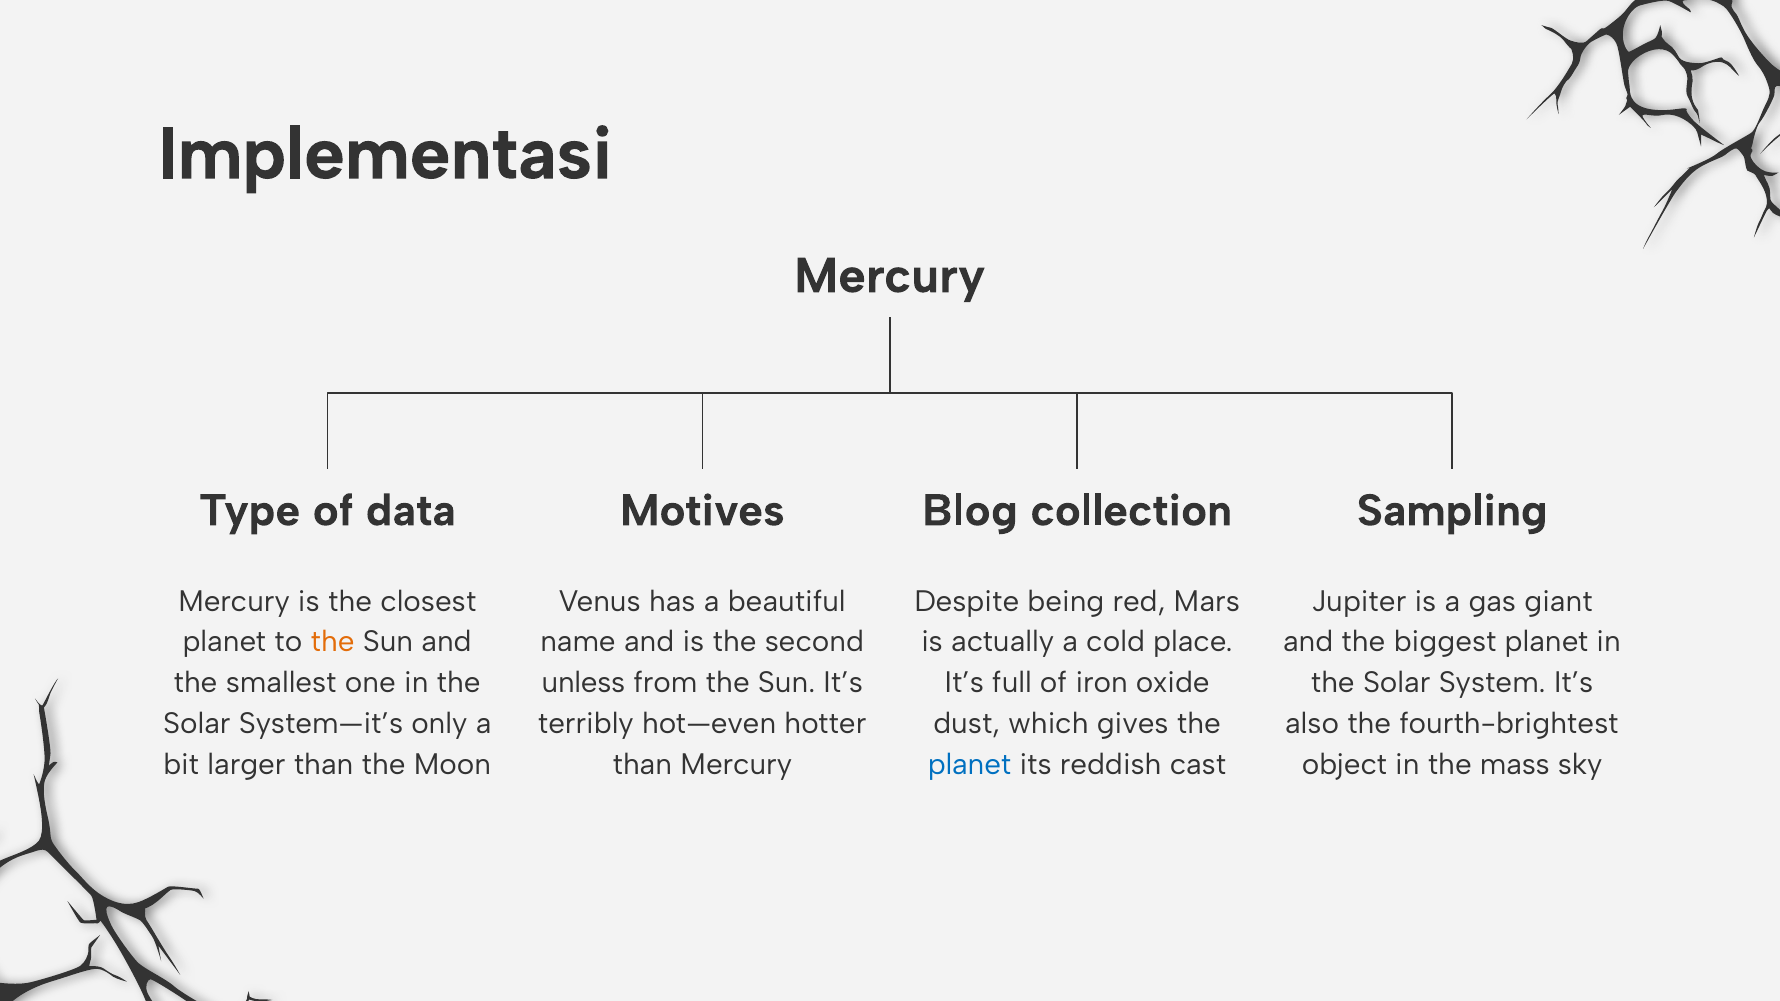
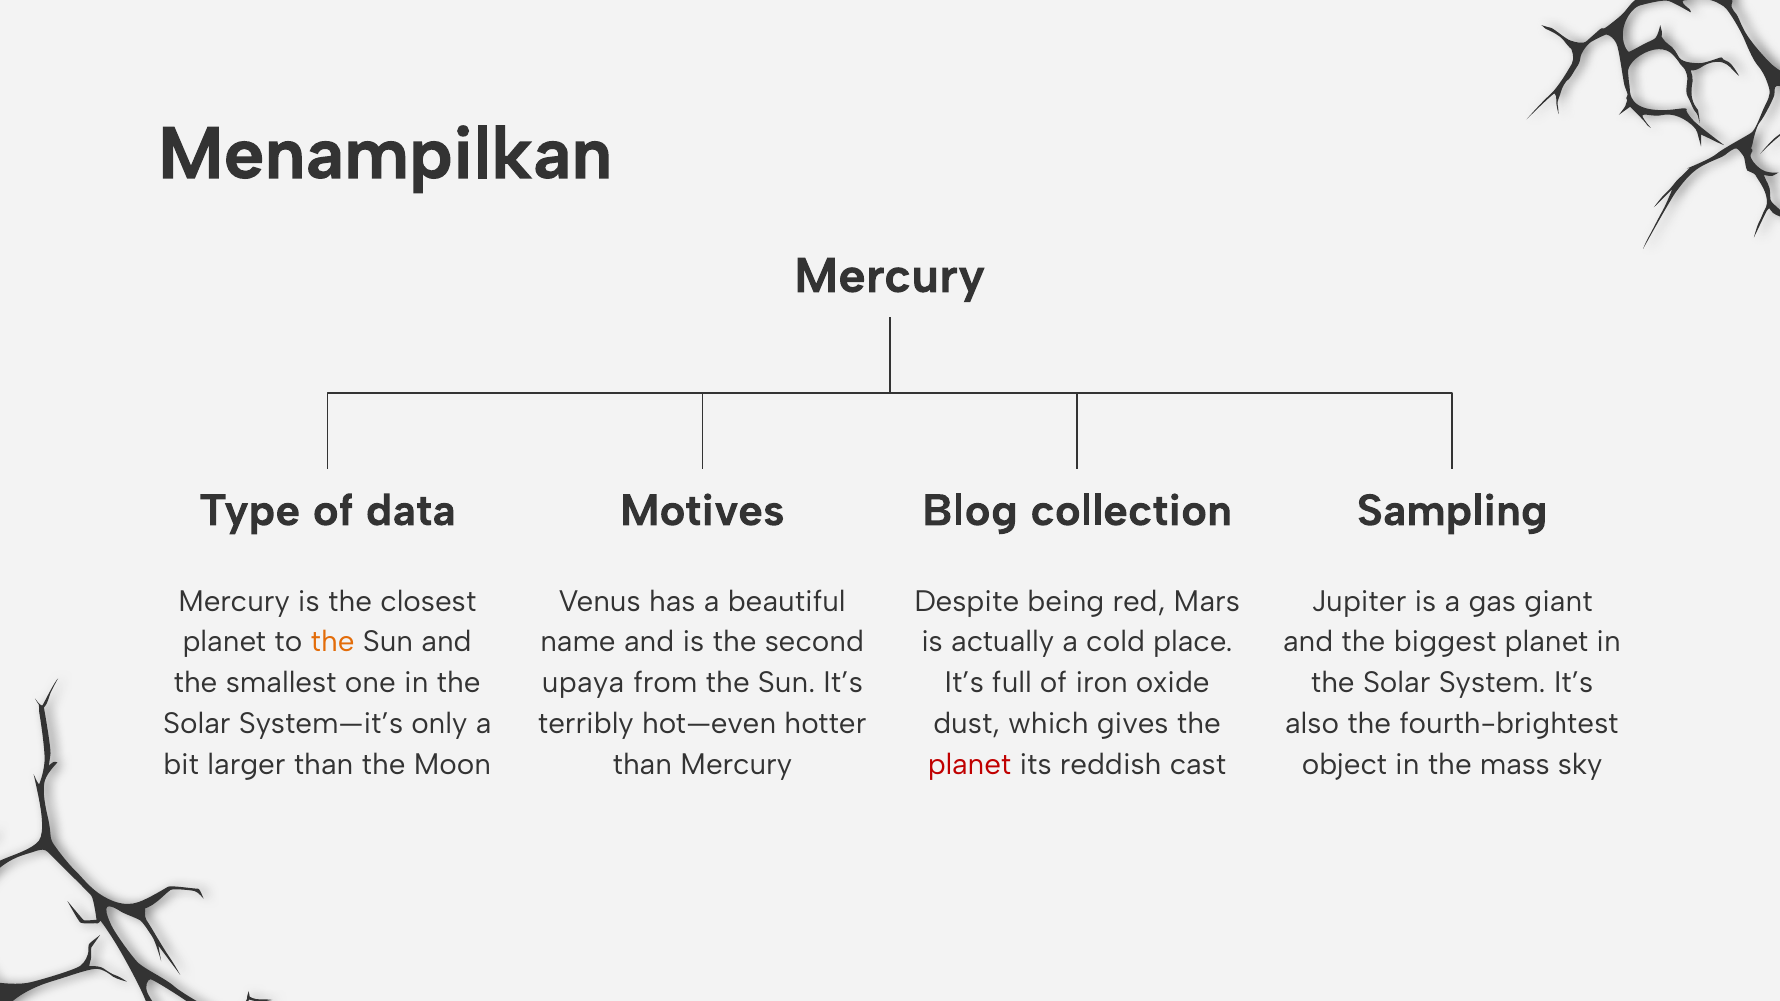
Implementasi: Implementasi -> Menampilkan (385, 154)
unless: unless -> upaya (583, 683)
planet colour: blue -> red (970, 765)
